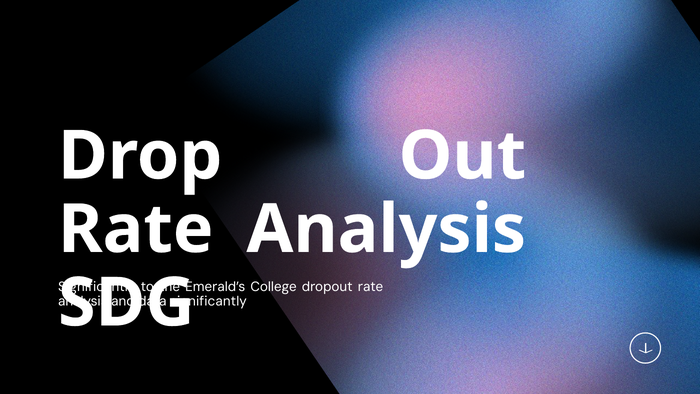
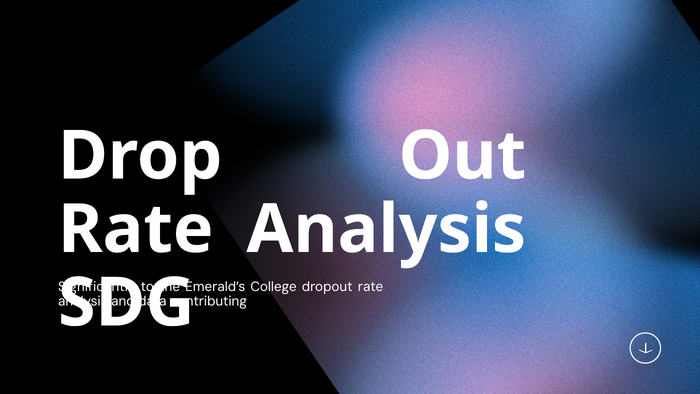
significantly: significantly -> contributing (209, 301)
